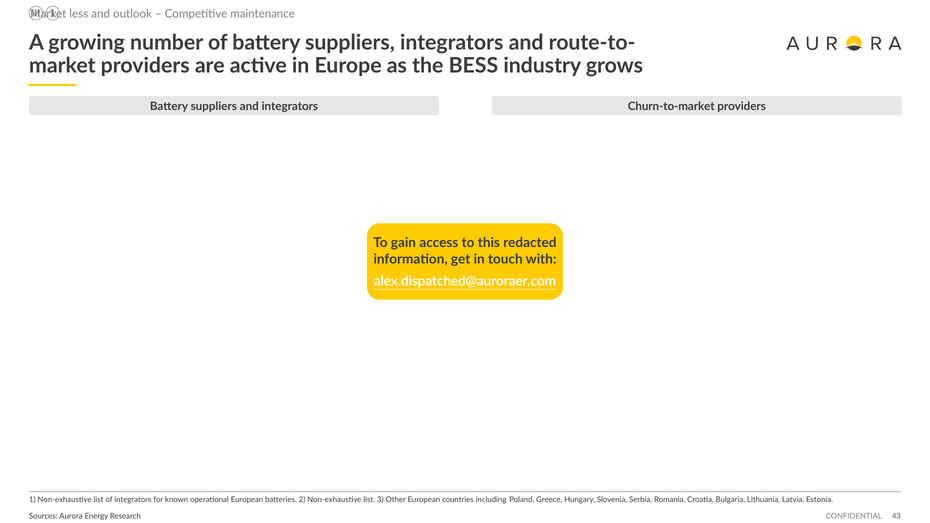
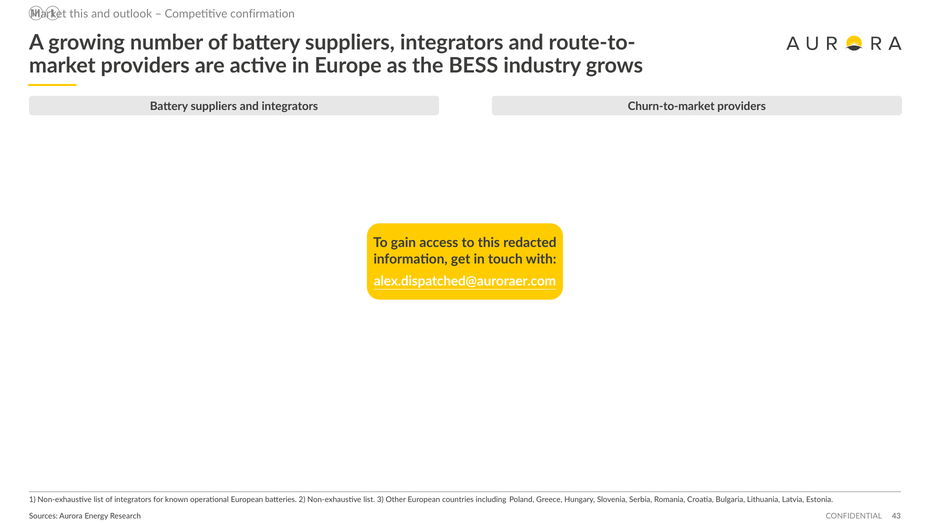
less: less -> this (79, 14)
maintenance: maintenance -> confirmation (263, 14)
